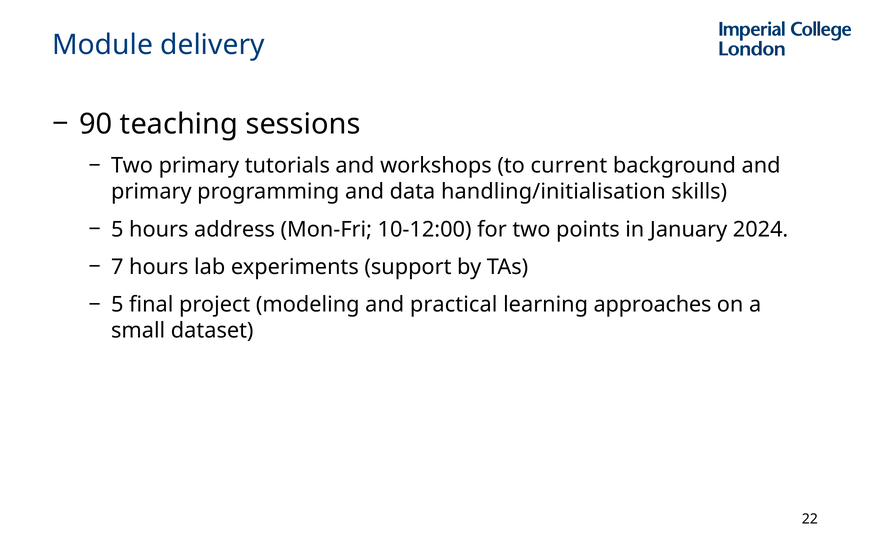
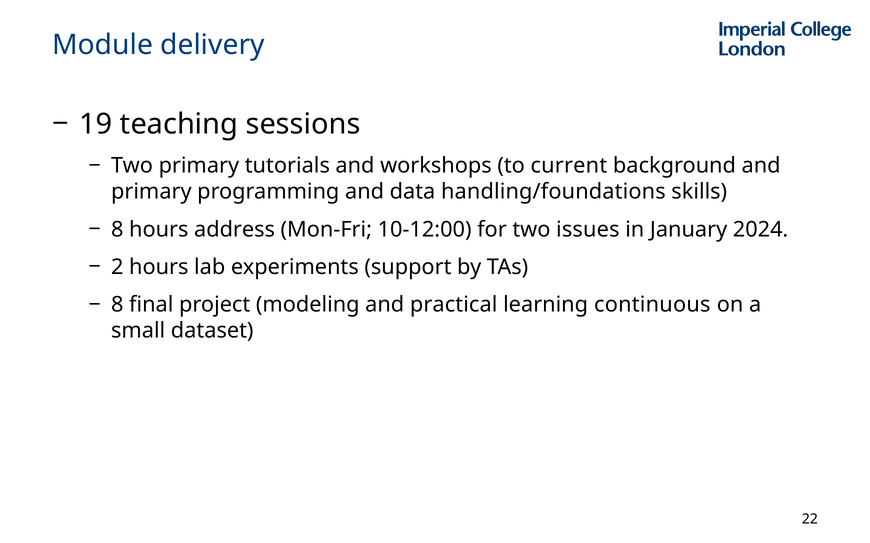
90: 90 -> 19 (96, 124)
handling/initialisation: handling/initialisation -> handling/foundations (553, 192)
5: 5 -> 8 (117, 230)
points: points -> issues (588, 230)
7: 7 -> 2 (117, 267)
5: 5 -> 8 (117, 305)
approaches: approaches -> continuous (652, 305)
